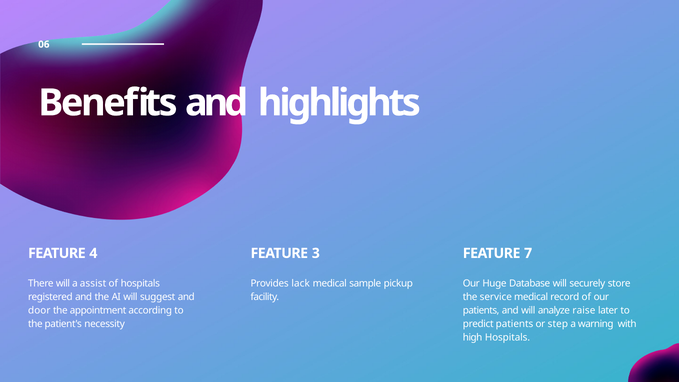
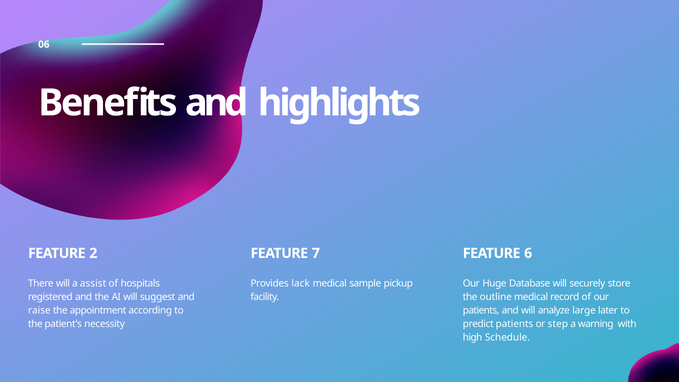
4: 4 -> 2 (93, 253)
3: 3 -> 7 (316, 253)
7: 7 -> 6 (528, 253)
service: service -> outline (496, 297)
raise: raise -> large (584, 310)
door: door -> raise (39, 310)
high Hospitals: Hospitals -> Schedule (507, 337)
